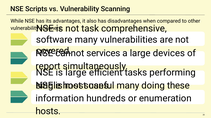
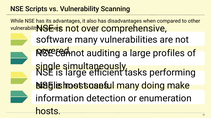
task: task -> over (90, 29)
services: services -> auditing (103, 54)
devices: devices -> profiles (169, 54)
report: report -> single (48, 67)
these: these -> make (178, 86)
hundreds: hundreds -> detection (106, 99)
